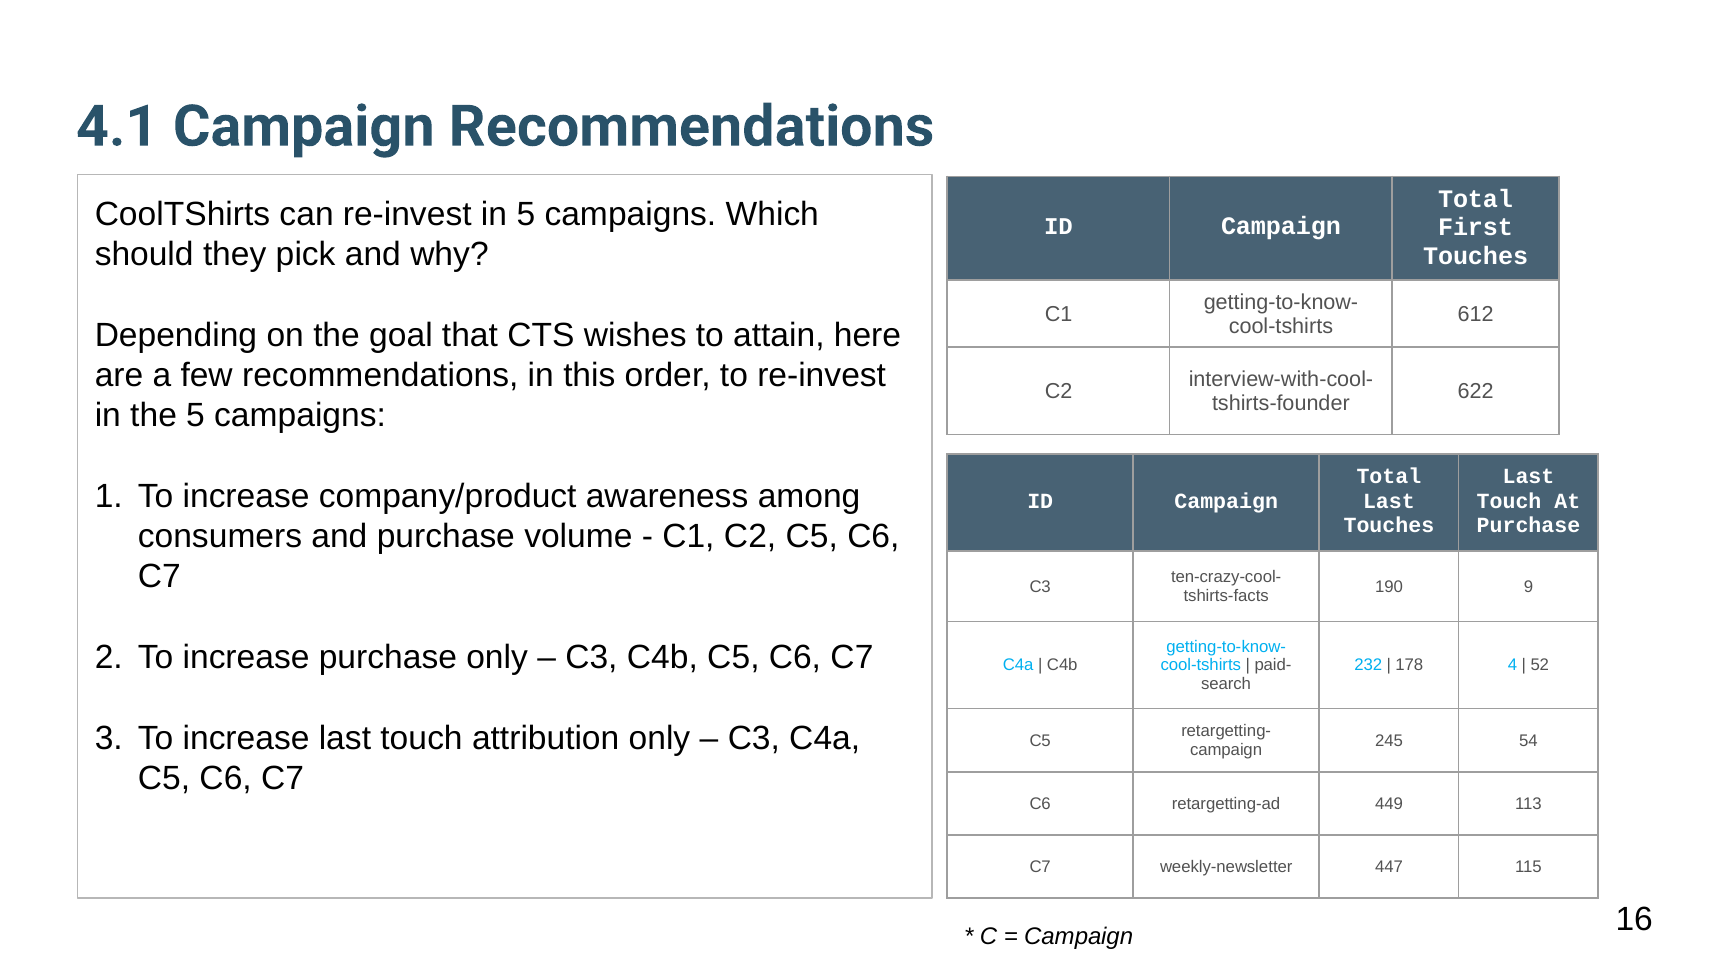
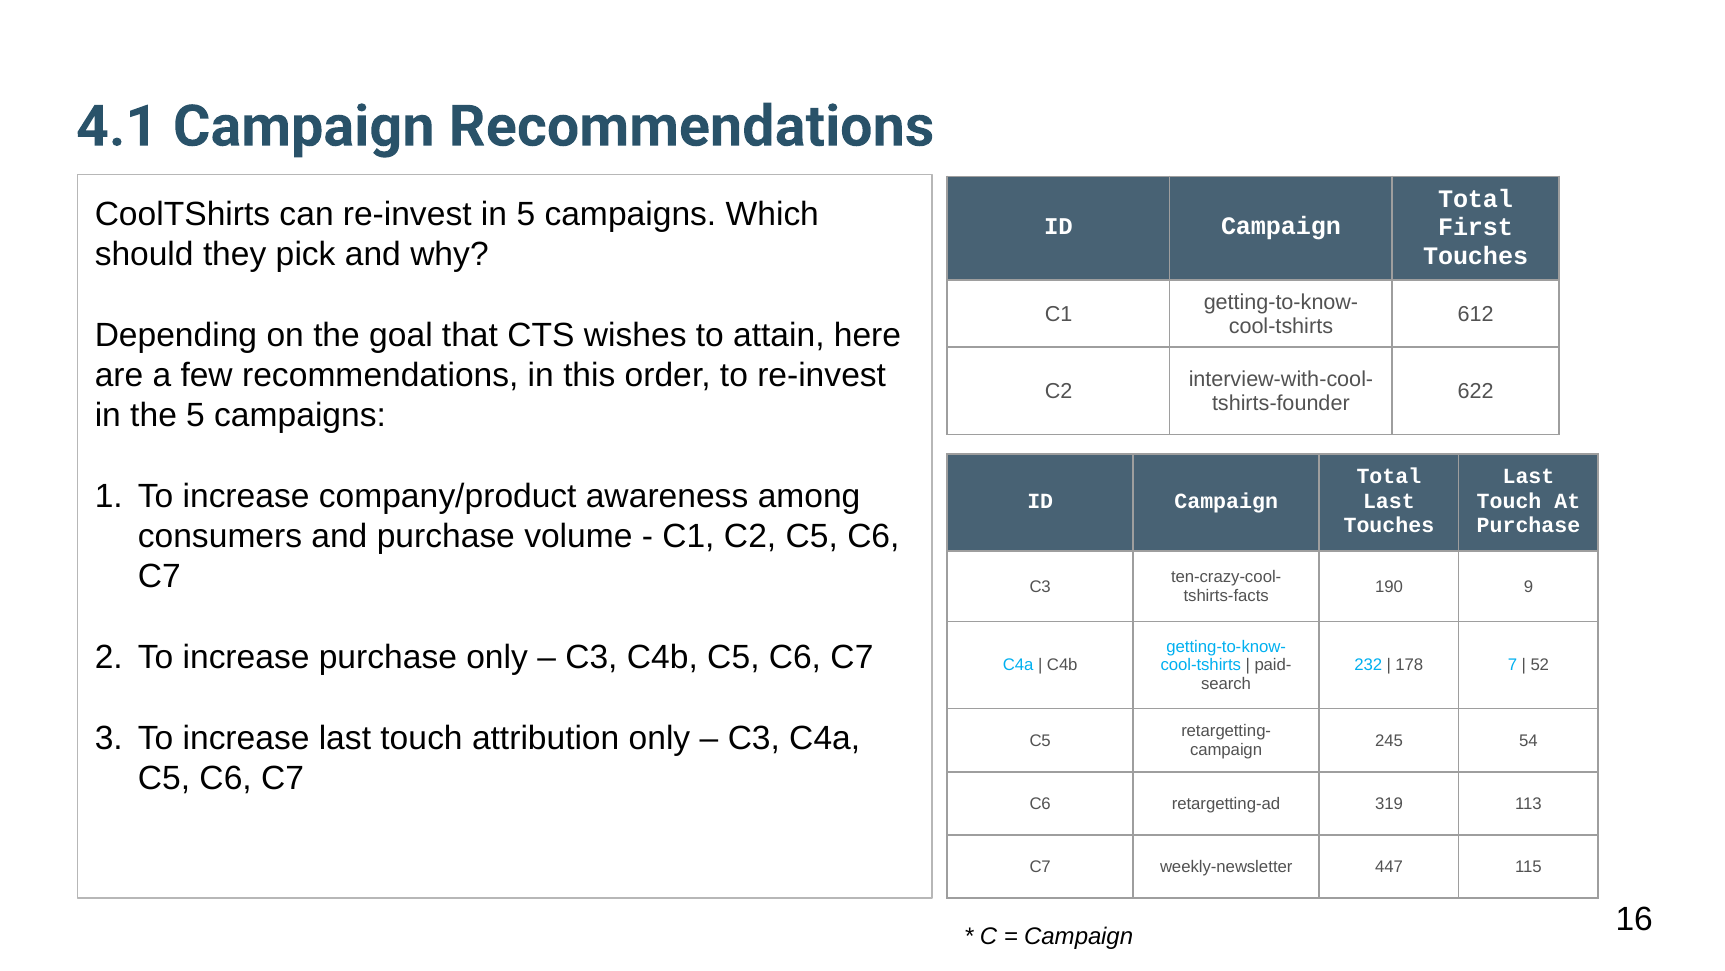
4: 4 -> 7 (1513, 665)
449: 449 -> 319 (1389, 803)
